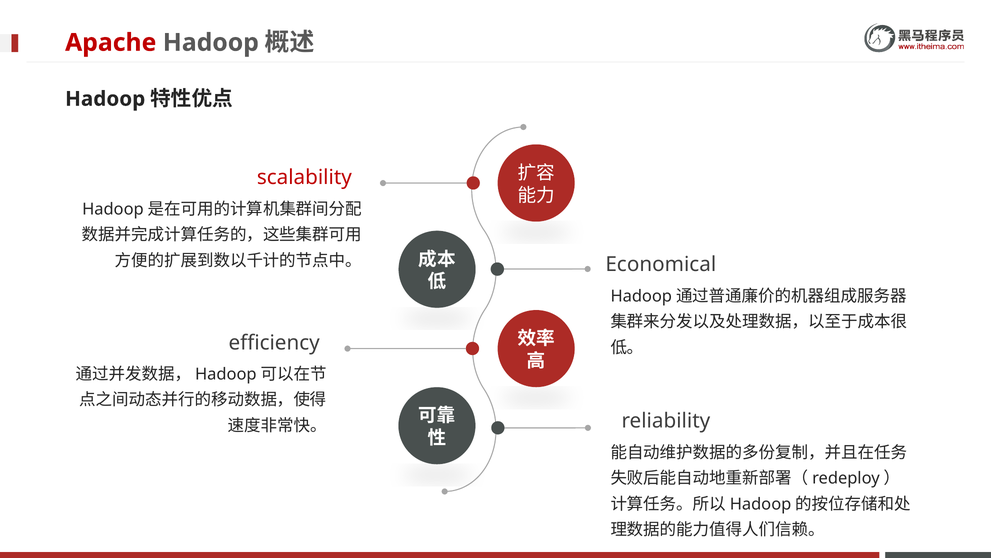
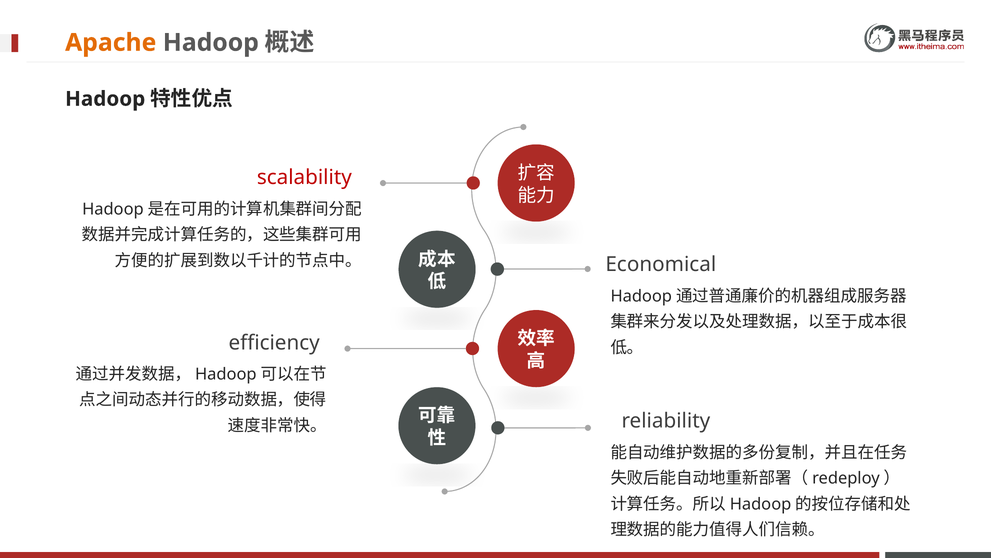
Apache colour: red -> orange (111, 43)
